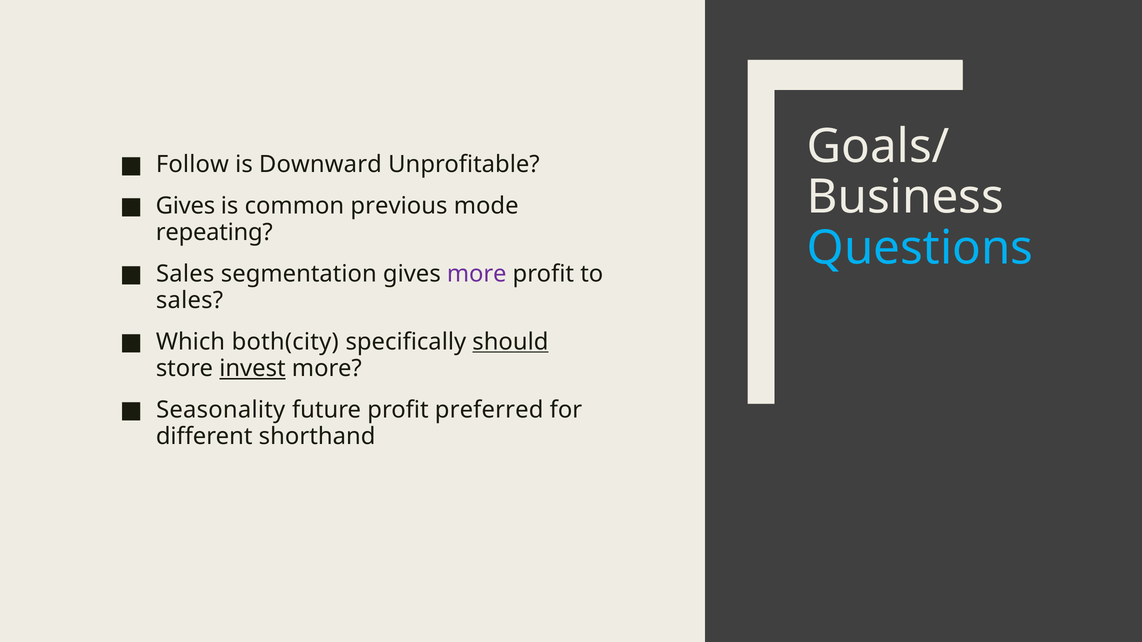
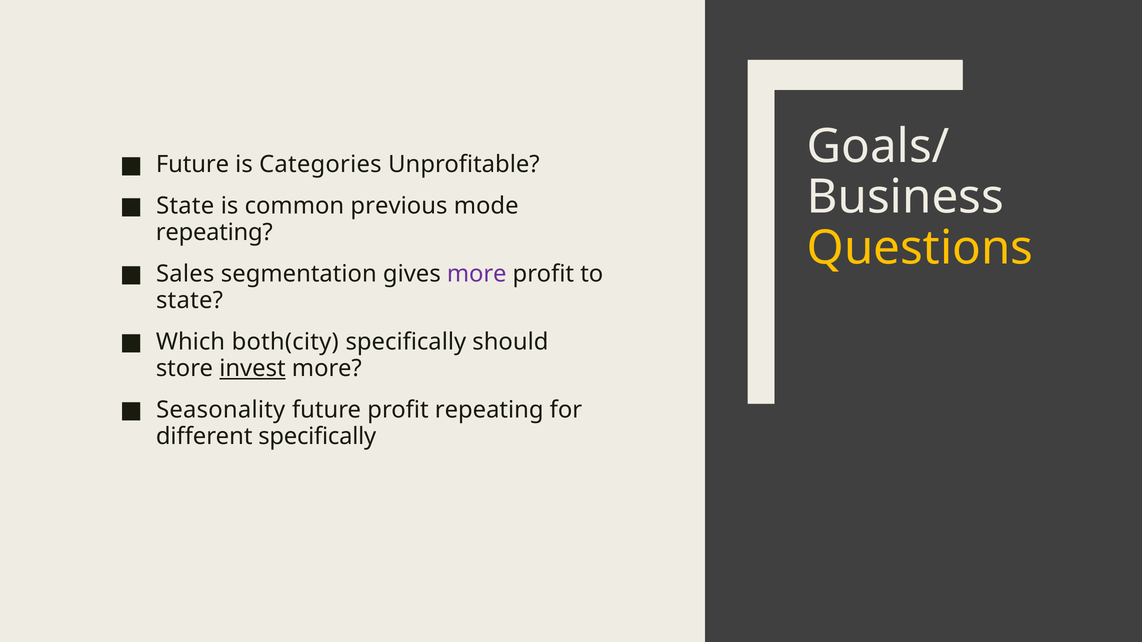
Follow: Follow -> Future (193, 165)
Downward: Downward -> Categories (320, 165)
Gives: Gives -> State (185, 206)
Questions colour: light blue -> yellow (920, 248)
sales: sales -> state (190, 301)
should underline: present -> none (510, 342)
profit preferred: preferred -> repeating (489, 410)
different shorthand: shorthand -> specifically (317, 437)
